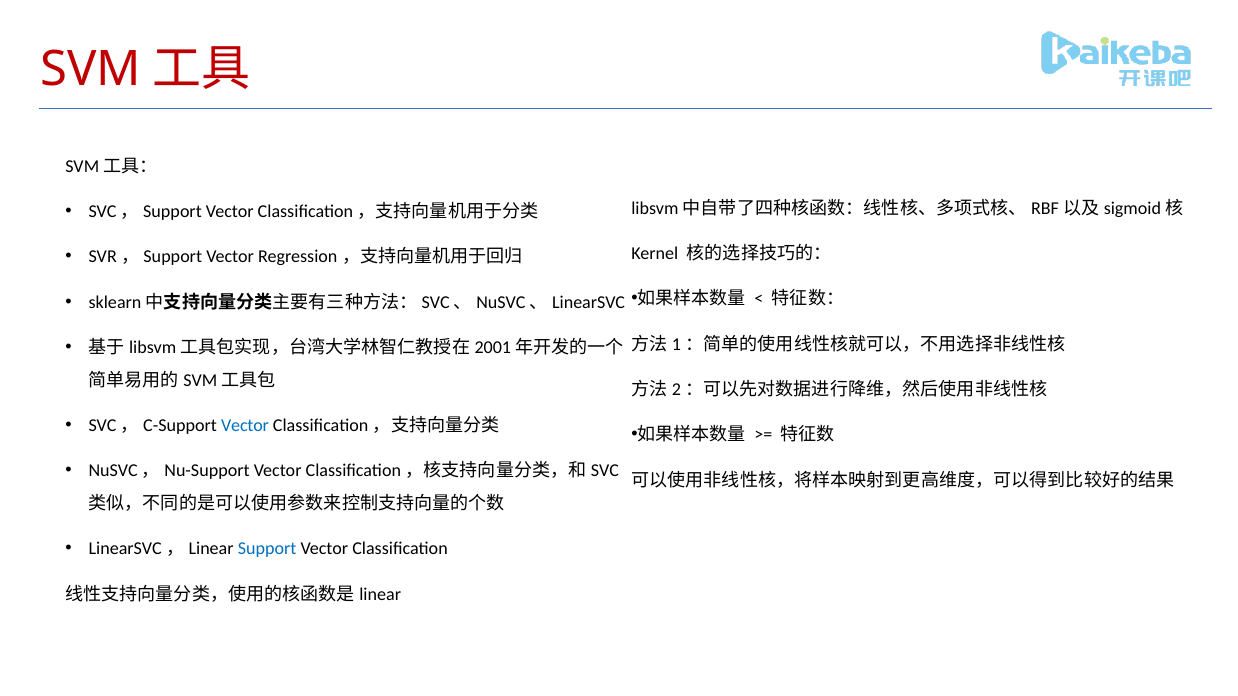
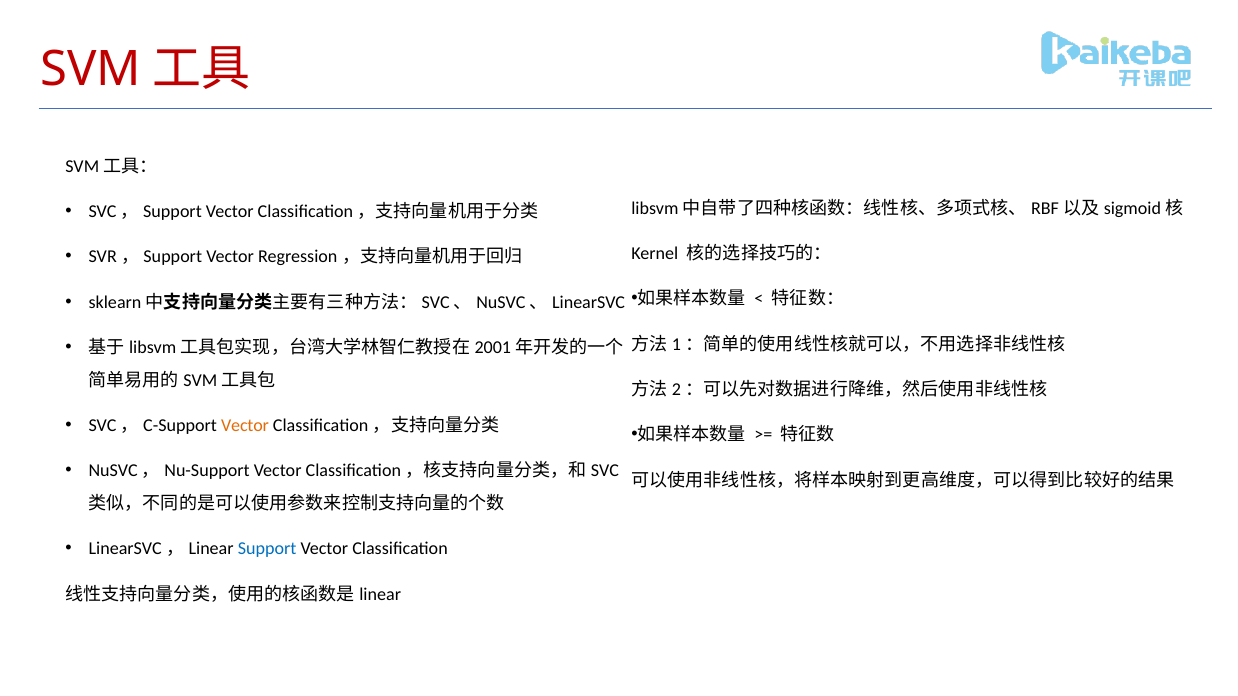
Vector colour: blue -> orange (245, 426)
